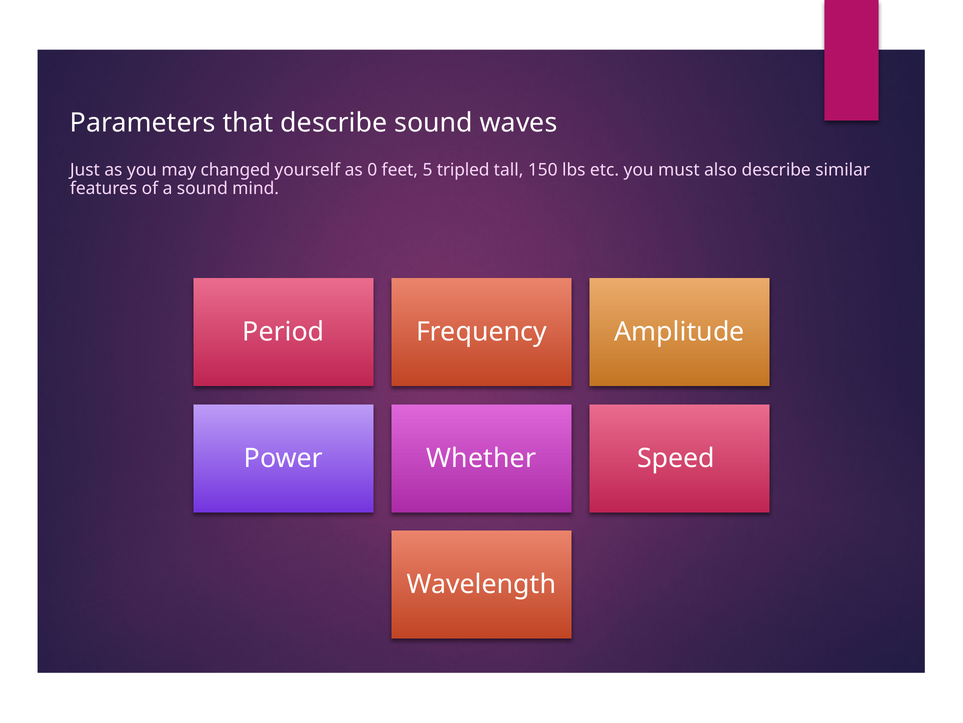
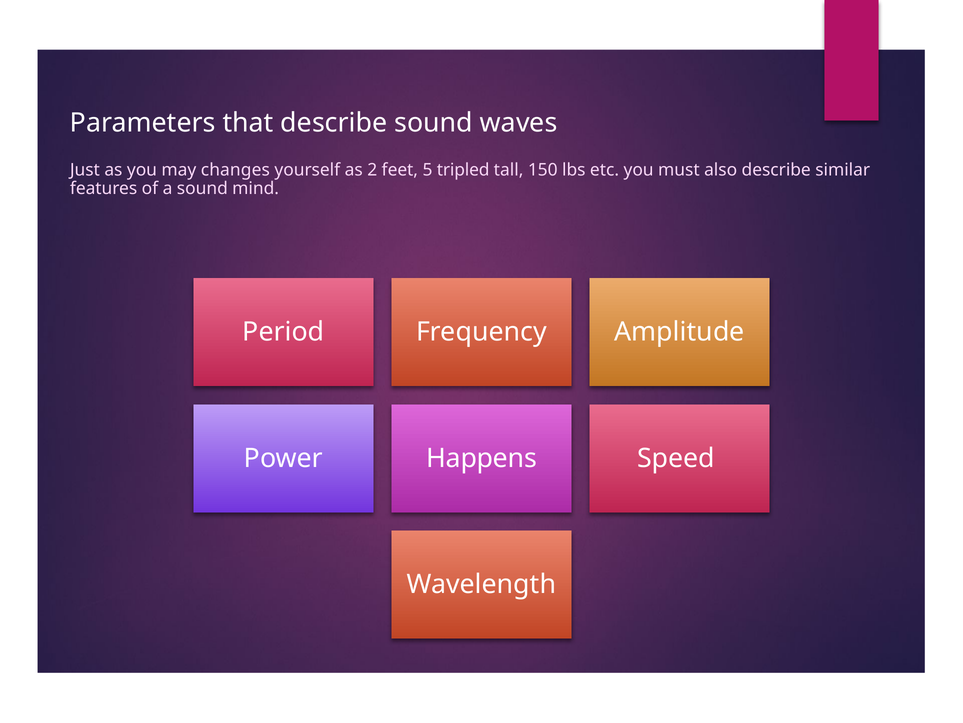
changed: changed -> changes (235, 170)
0: 0 -> 2 (372, 170)
Whether: Whether -> Happens (482, 458)
